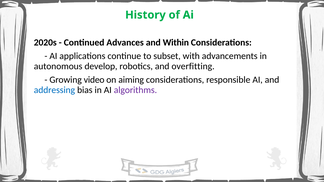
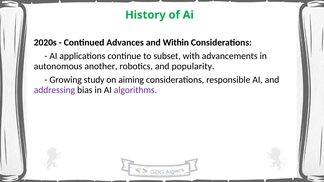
develop: develop -> another (101, 66)
overfitting: overfitting -> popularity (193, 66)
video: video -> study (94, 80)
addressing colour: blue -> purple (54, 90)
